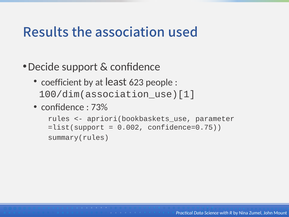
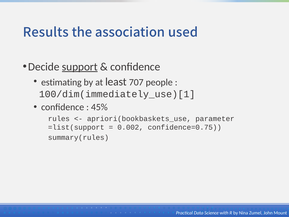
support underline: none -> present (80, 67)
coefficient: coefficient -> estimating (61, 82)
623: 623 -> 707 (136, 82)
100/dim(association_use)[1: 100/dim(association_use)[1 -> 100/dim(immediately_use)[1 (117, 94)
73%: 73% -> 45% (99, 107)
